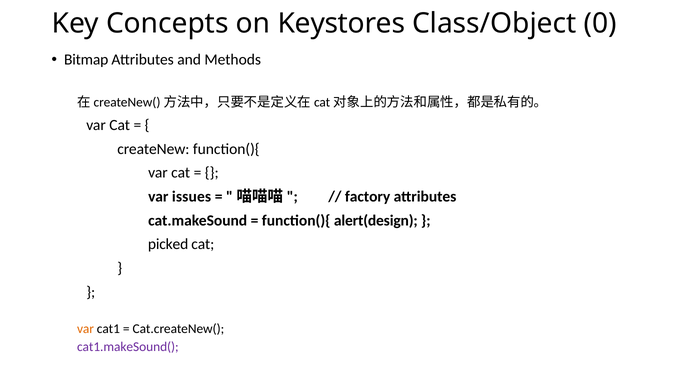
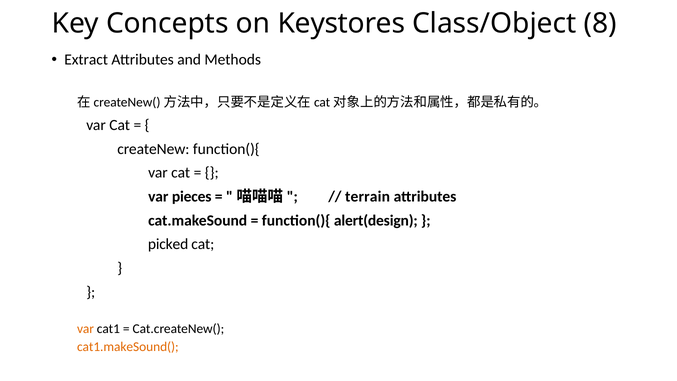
0: 0 -> 8 (600, 23)
Bitmap: Bitmap -> Extract (86, 59)
issues: issues -> pieces (192, 196)
factory: factory -> terrain (368, 196)
cat1.makeSound( colour: purple -> orange (128, 347)
